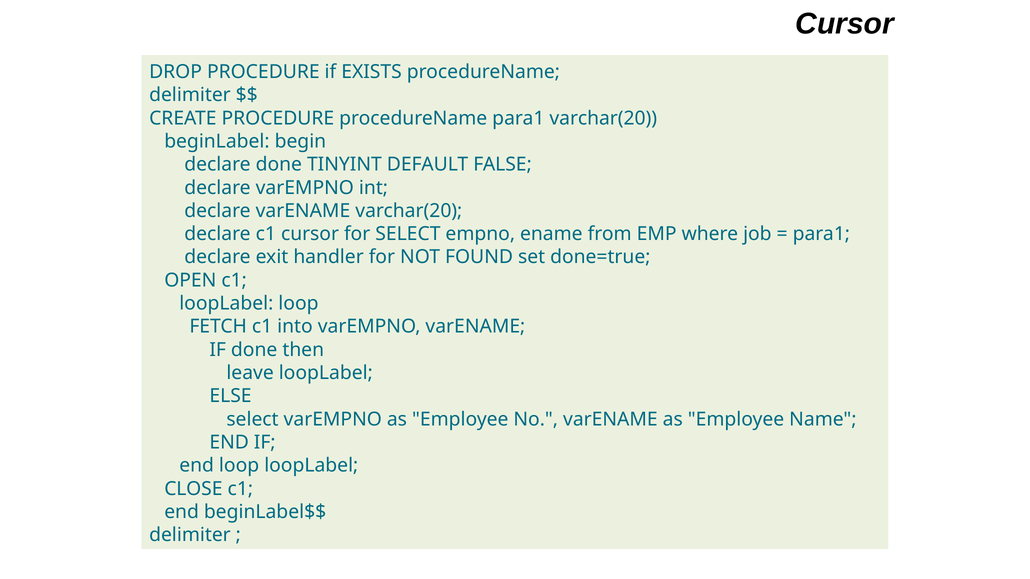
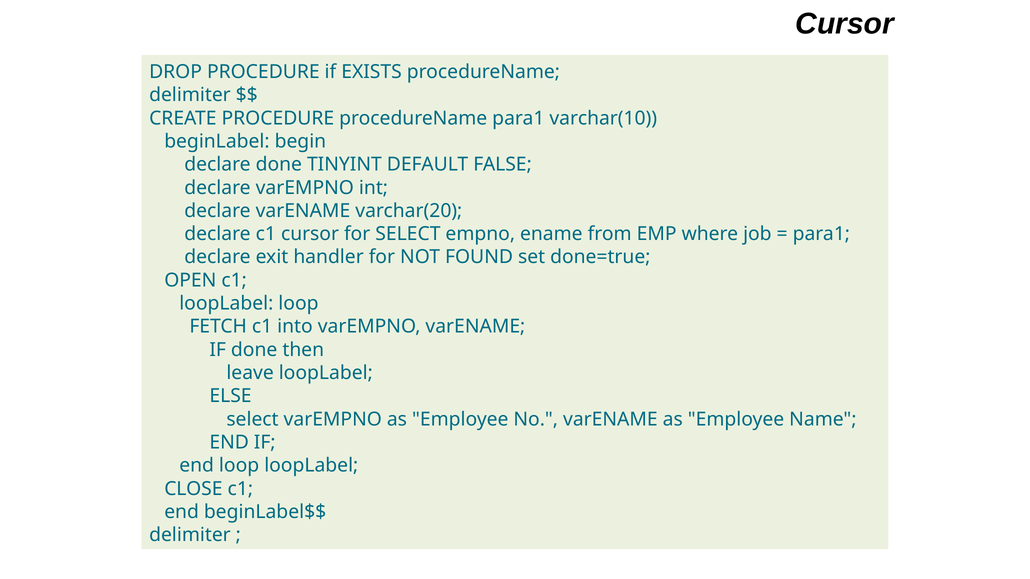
para1 varchar(20: varchar(20 -> varchar(10 (603, 118)
